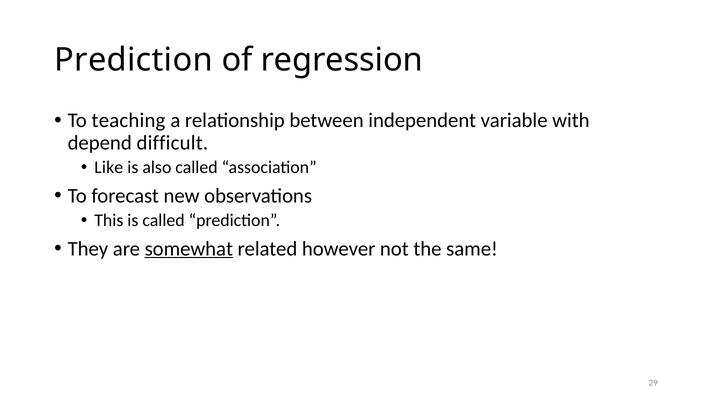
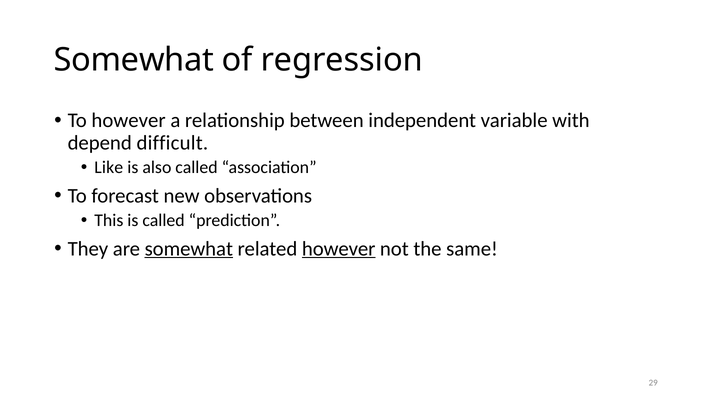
Prediction: Prediction -> Somewhat (134, 60)
To teaching: teaching -> however (129, 120)
however underline: none -> present (339, 248)
